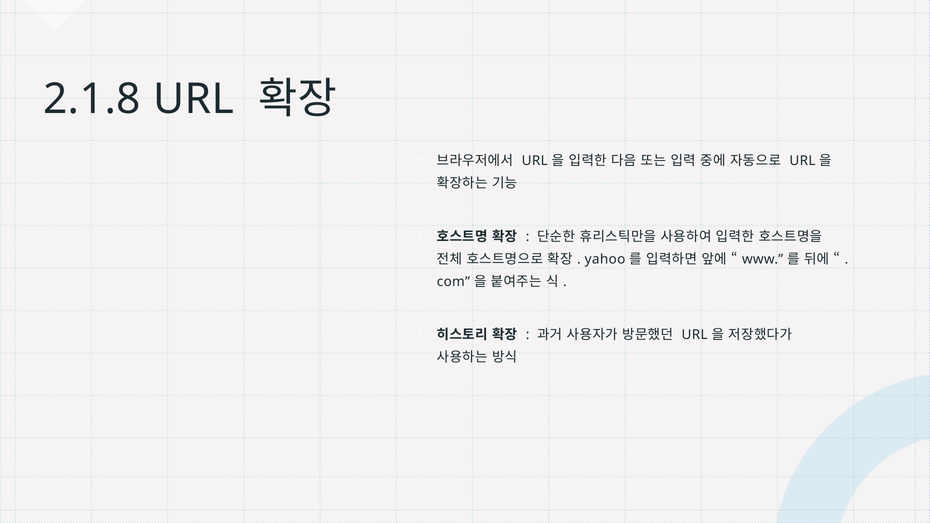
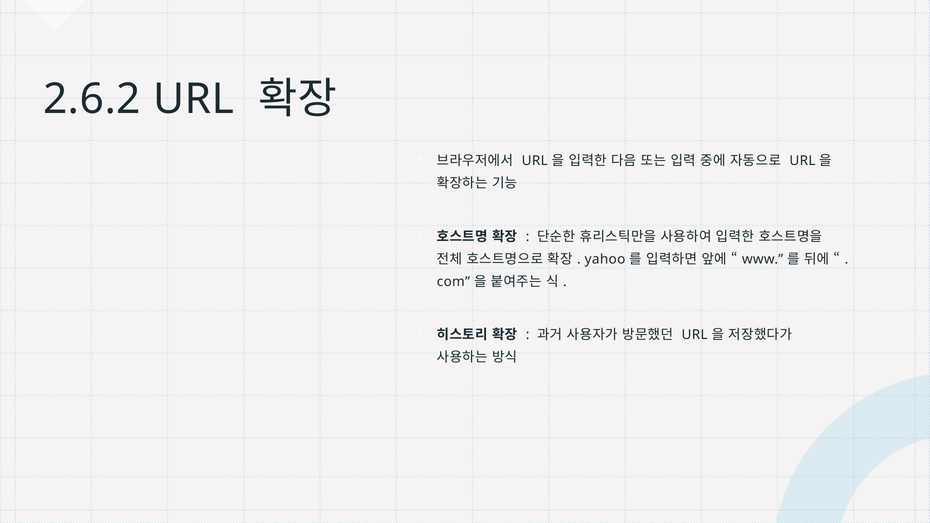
2.1.8: 2.1.8 -> 2.6.2 (92, 99)
